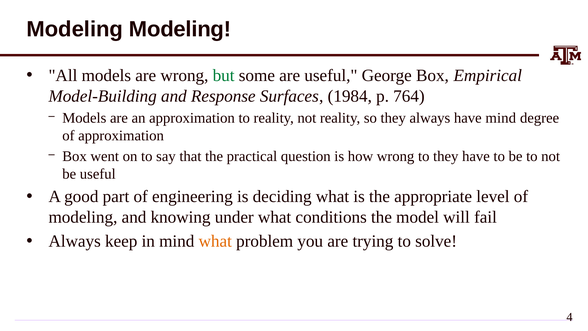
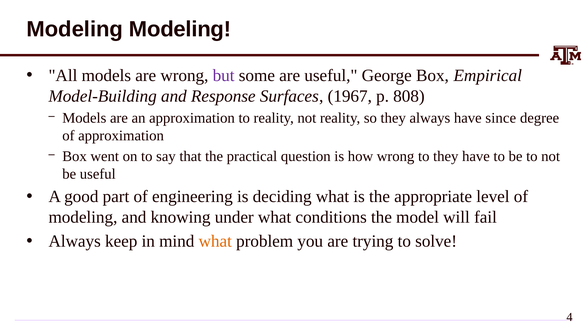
but colour: green -> purple (224, 75)
1984: 1984 -> 1967 (350, 96)
764: 764 -> 808 (409, 96)
have mind: mind -> since (501, 118)
